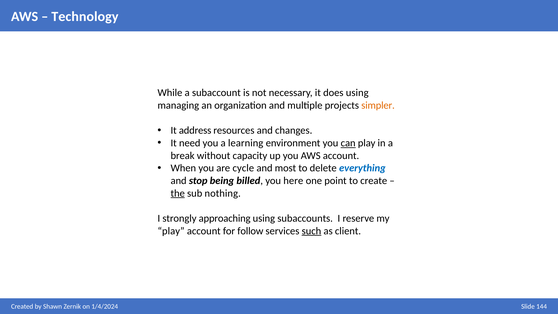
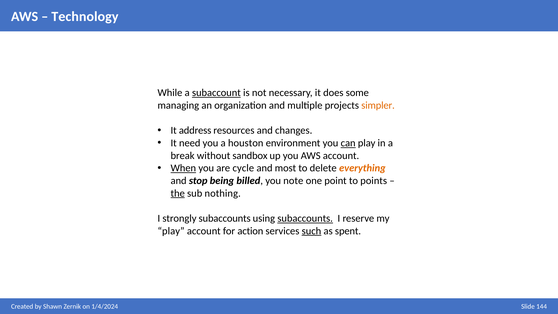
subaccount underline: none -> present (216, 93)
does using: using -> some (357, 93)
learning: learning -> houston (246, 143)
capacity: capacity -> sandbox (250, 156)
When underline: none -> present (183, 168)
everything colour: blue -> orange (362, 168)
here: here -> note (293, 181)
create: create -> points (374, 181)
strongly approaching: approaching -> subaccounts (225, 218)
subaccounts underline: none -> present (305, 218)
follow: follow -> action (250, 231)
client: client -> spent (348, 231)
